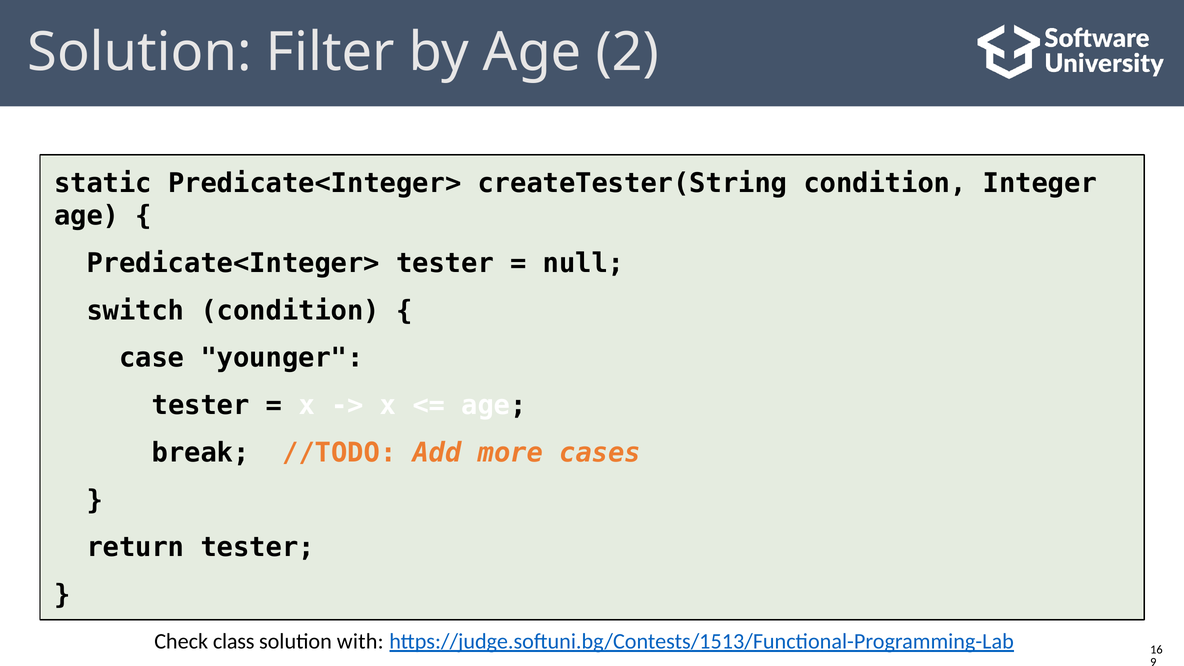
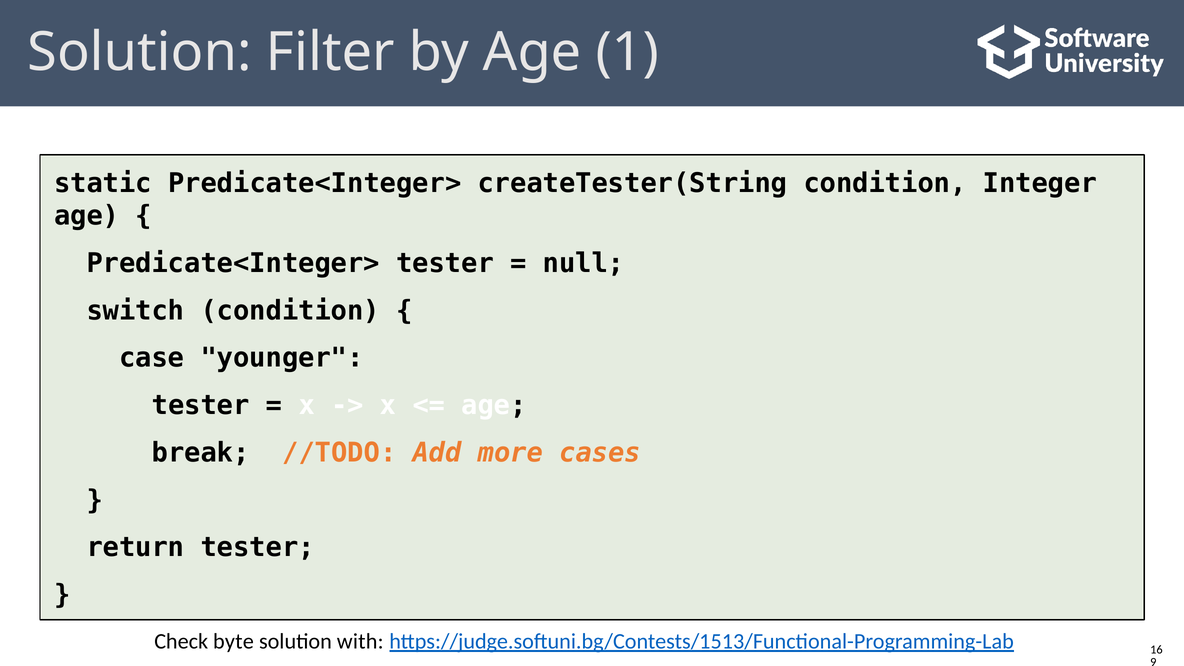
2: 2 -> 1 (627, 52)
class: class -> byte (233, 641)
